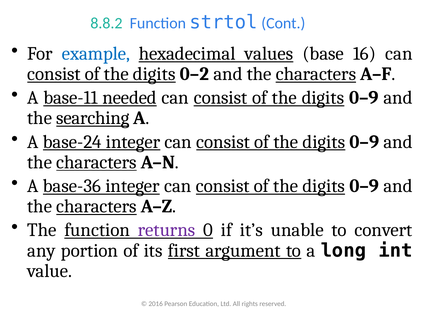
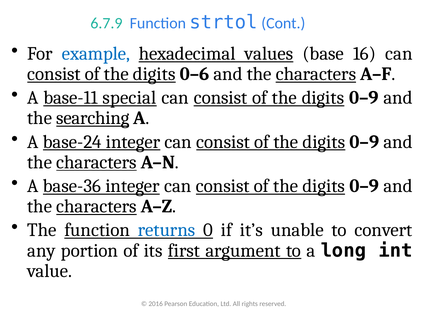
8.8.2: 8.8.2 -> 6.7.9 (106, 23)
0–2: 0–2 -> 0–6 (194, 74)
needed: needed -> special (129, 98)
returns colour: purple -> blue (167, 230)
